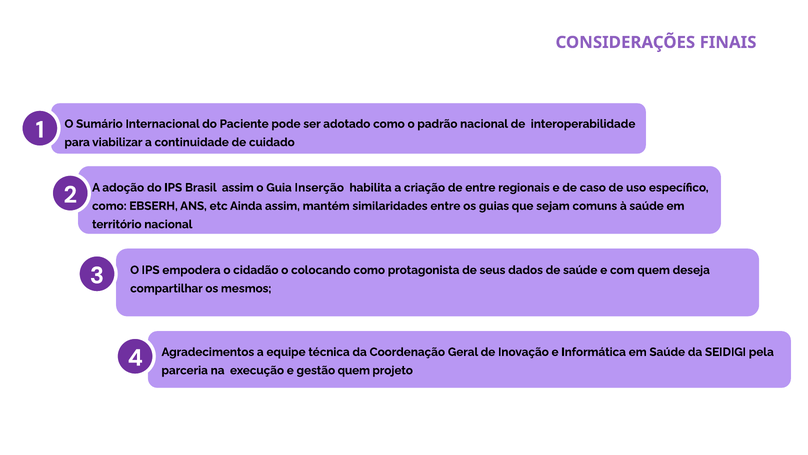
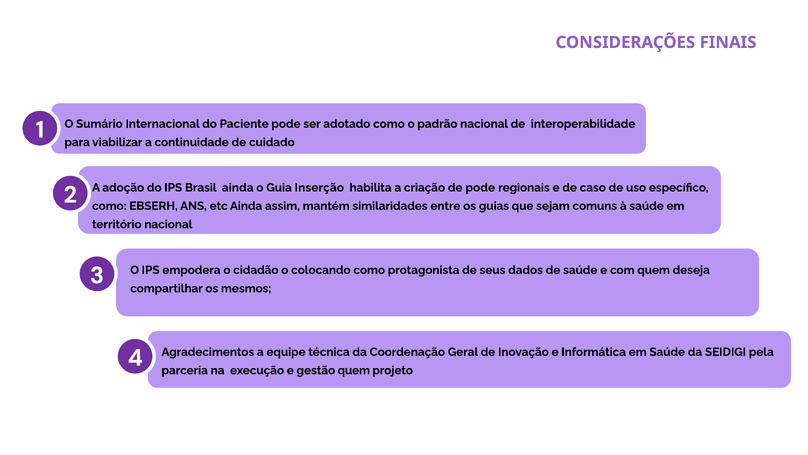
Brasil assim: assim -> ainda (238, 187)
de entre: entre -> pode (480, 187)
